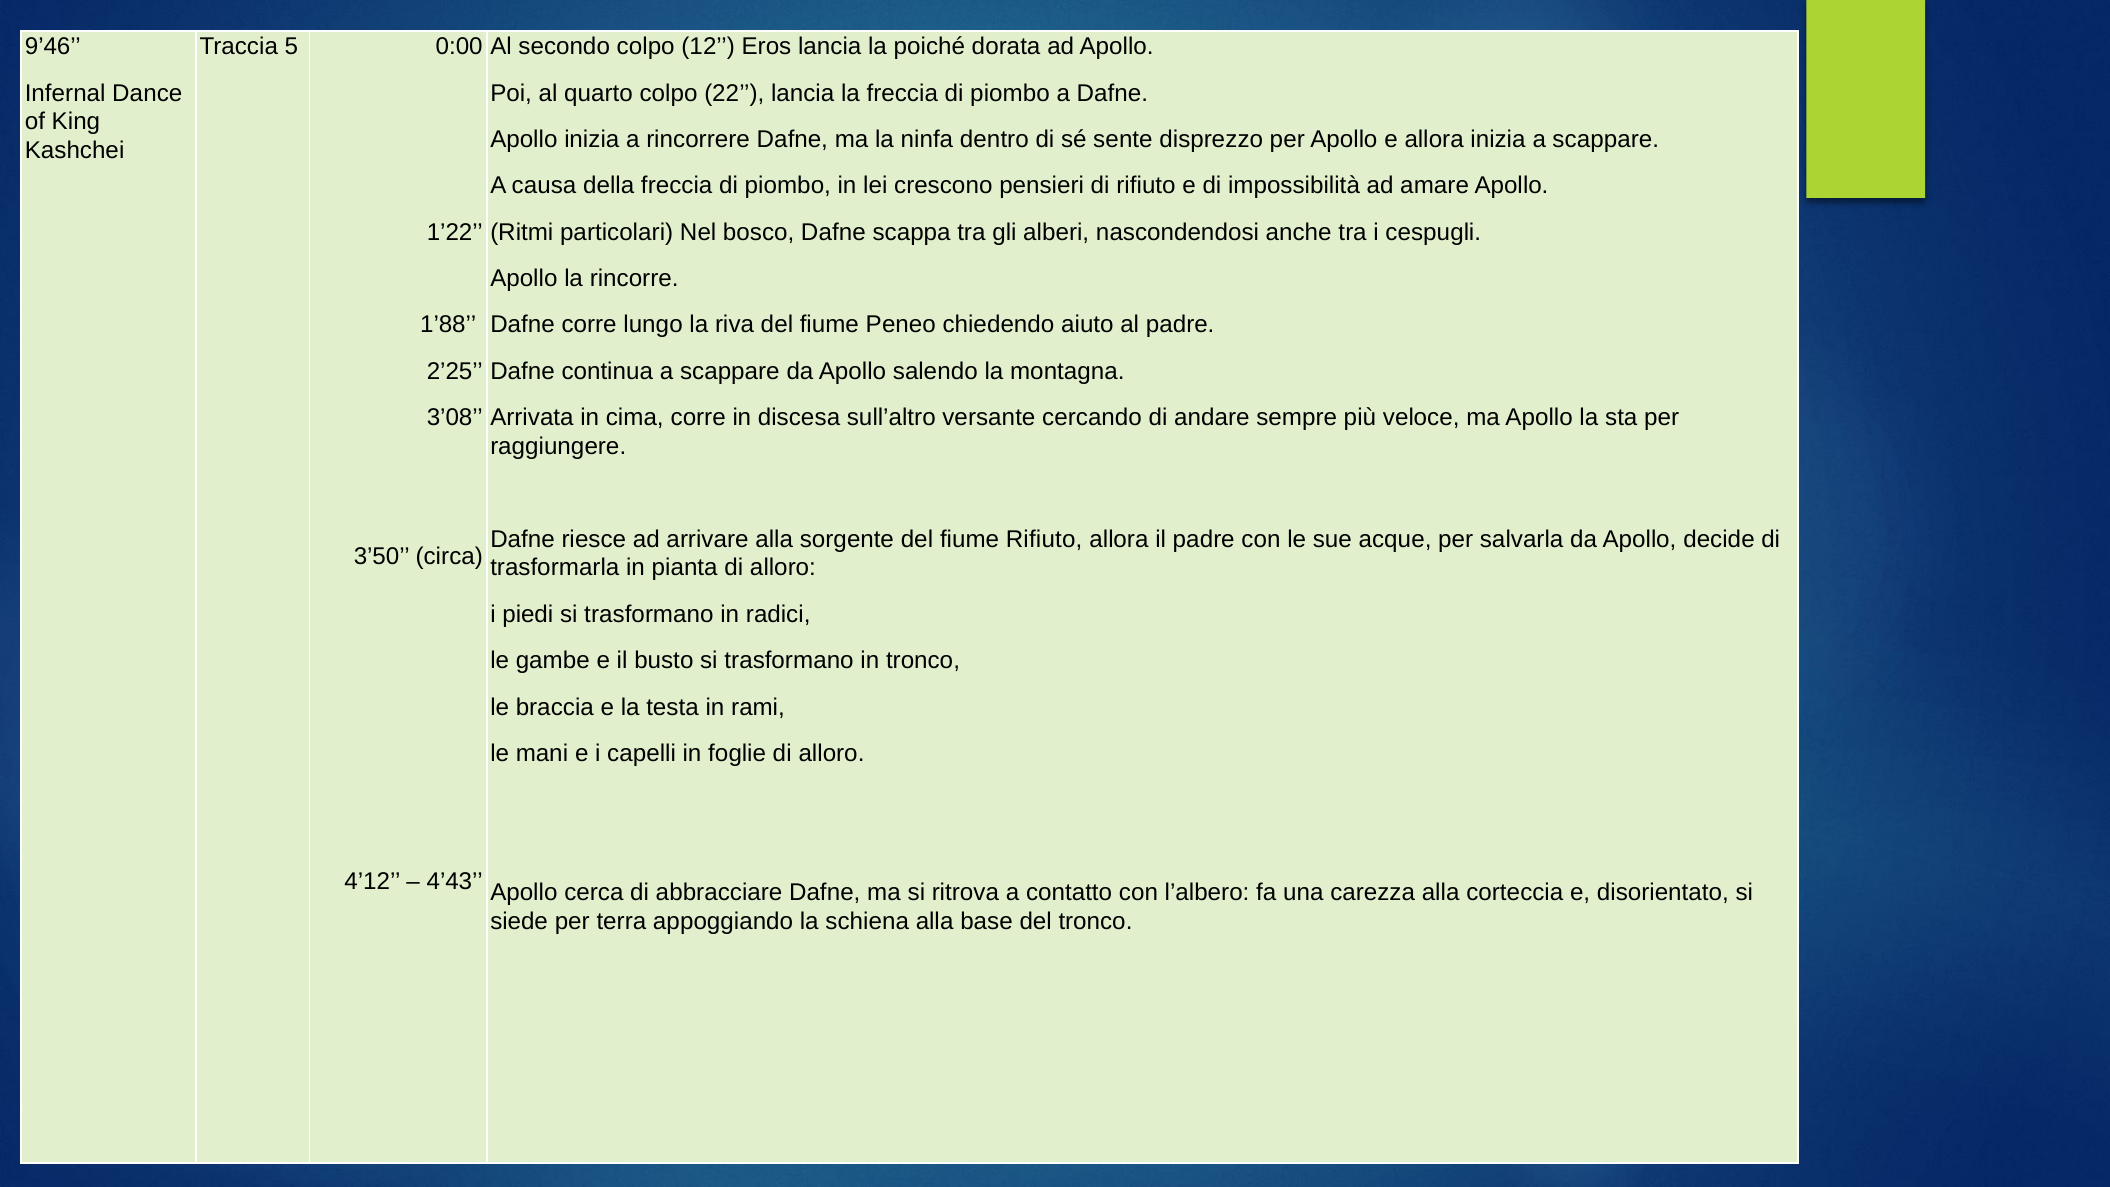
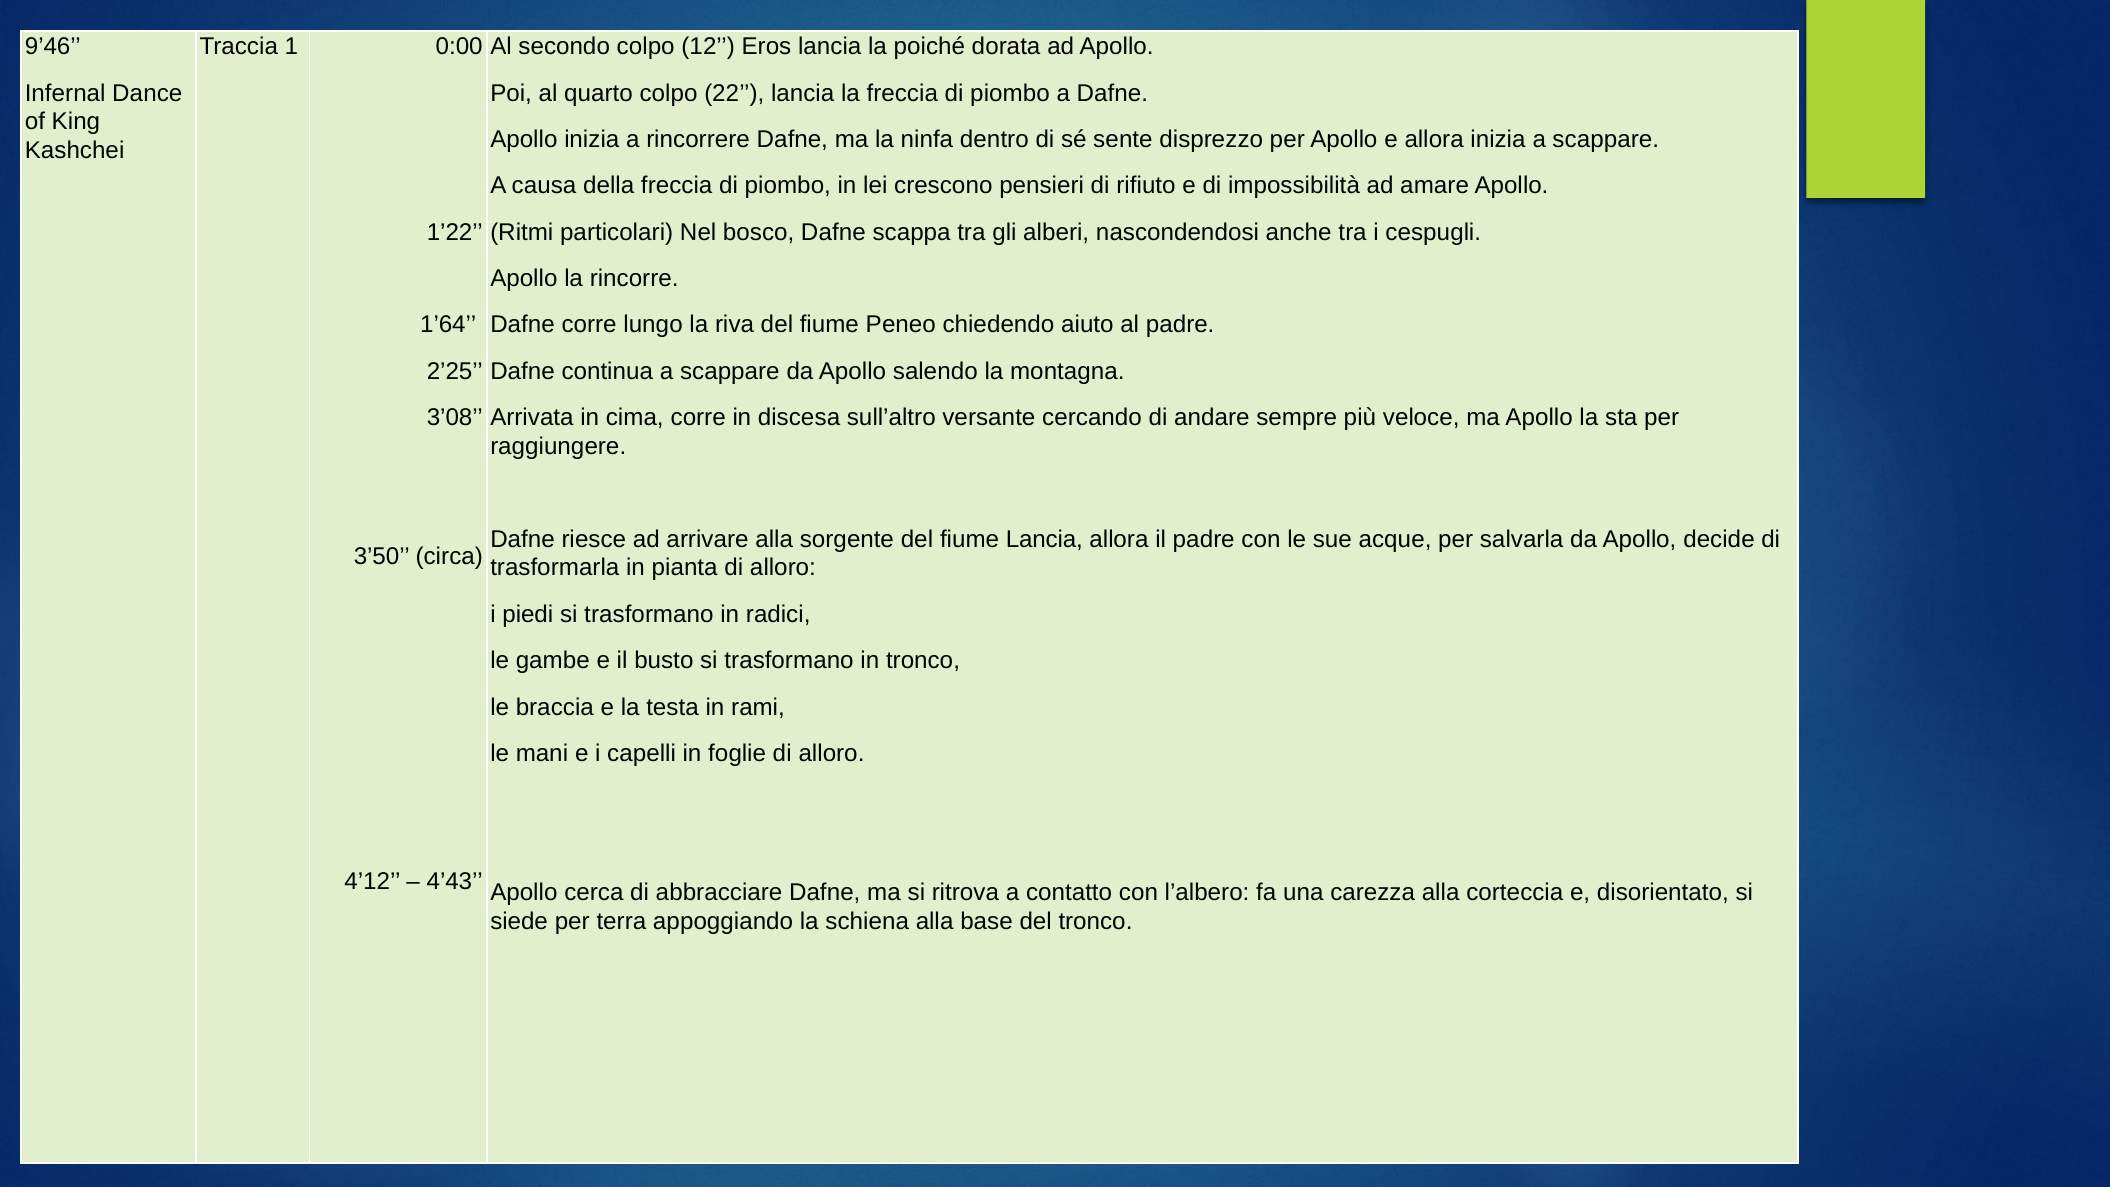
5: 5 -> 1 (291, 47)
1’88: 1’88 -> 1’64 (448, 325)
fiume Rifiuto: Rifiuto -> Lancia (1044, 539)
